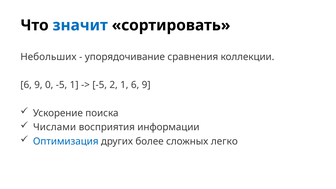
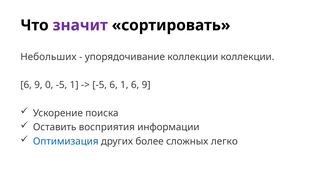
значит colour: blue -> purple (80, 25)
упорядочивание сравнения: сравнения -> коллекции (193, 57)
-5 2: 2 -> 6 (114, 85)
Числами: Числами -> Оставить (55, 127)
